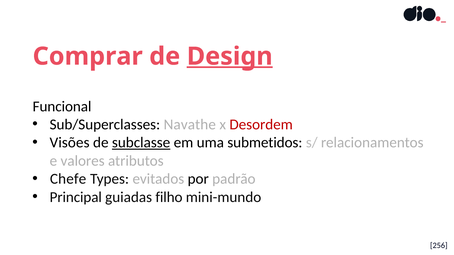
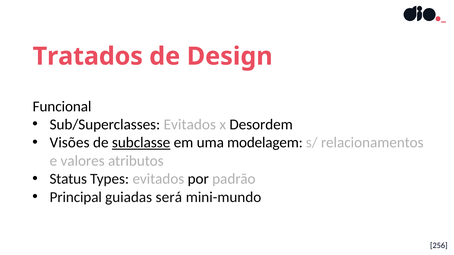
Comprar: Comprar -> Tratados (88, 56)
Design underline: present -> none (230, 56)
Sub/Superclasses Navathe: Navathe -> Evitados (190, 125)
Desordem colour: red -> black (261, 125)
submetidos: submetidos -> modelagem (265, 143)
Chefe: Chefe -> Status (68, 179)
filho: filho -> será (169, 197)
